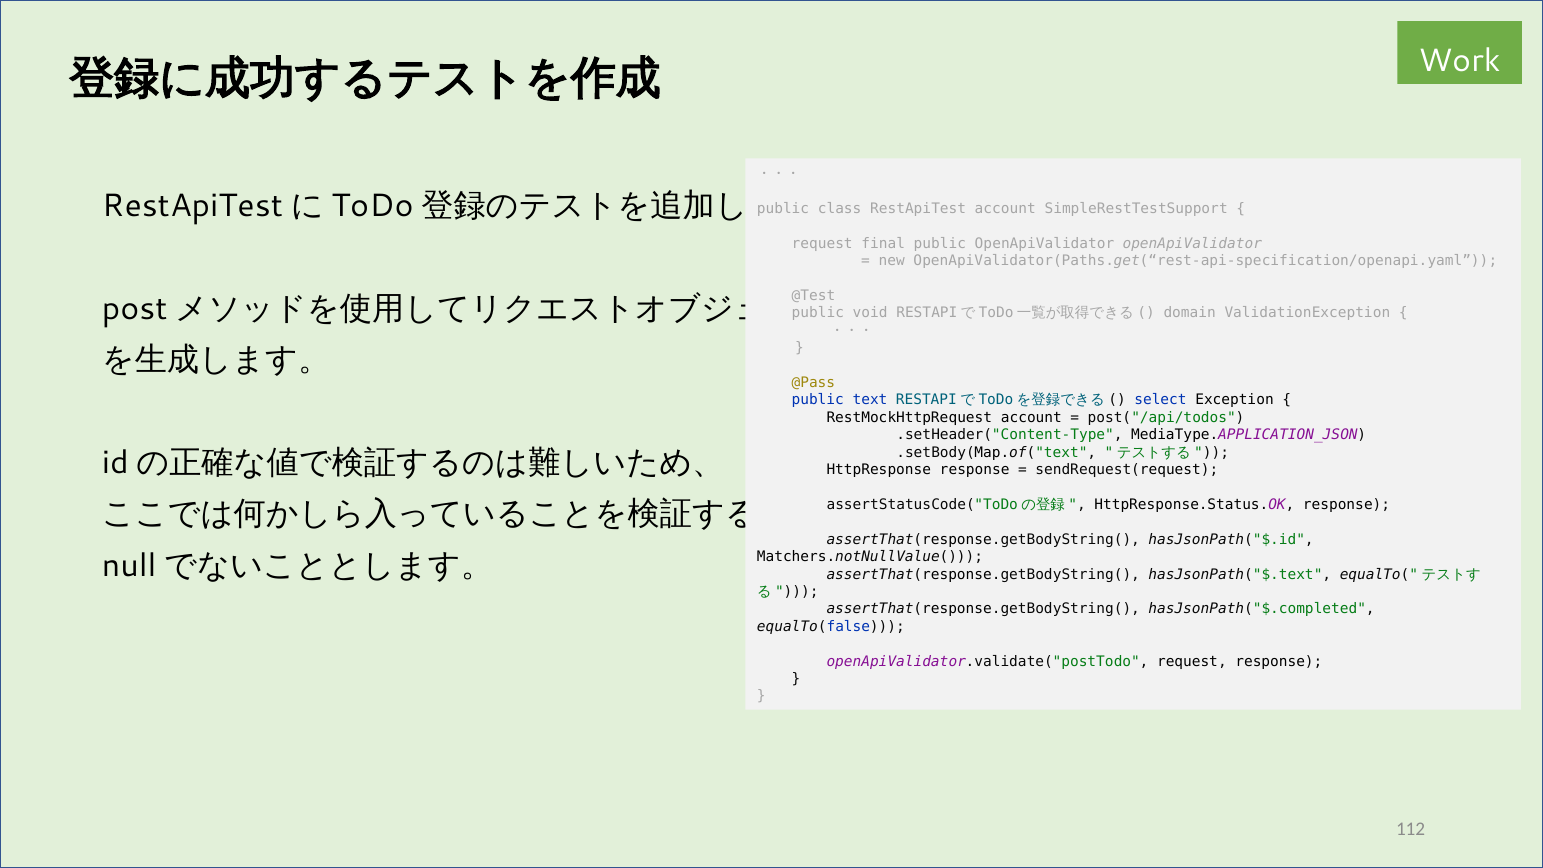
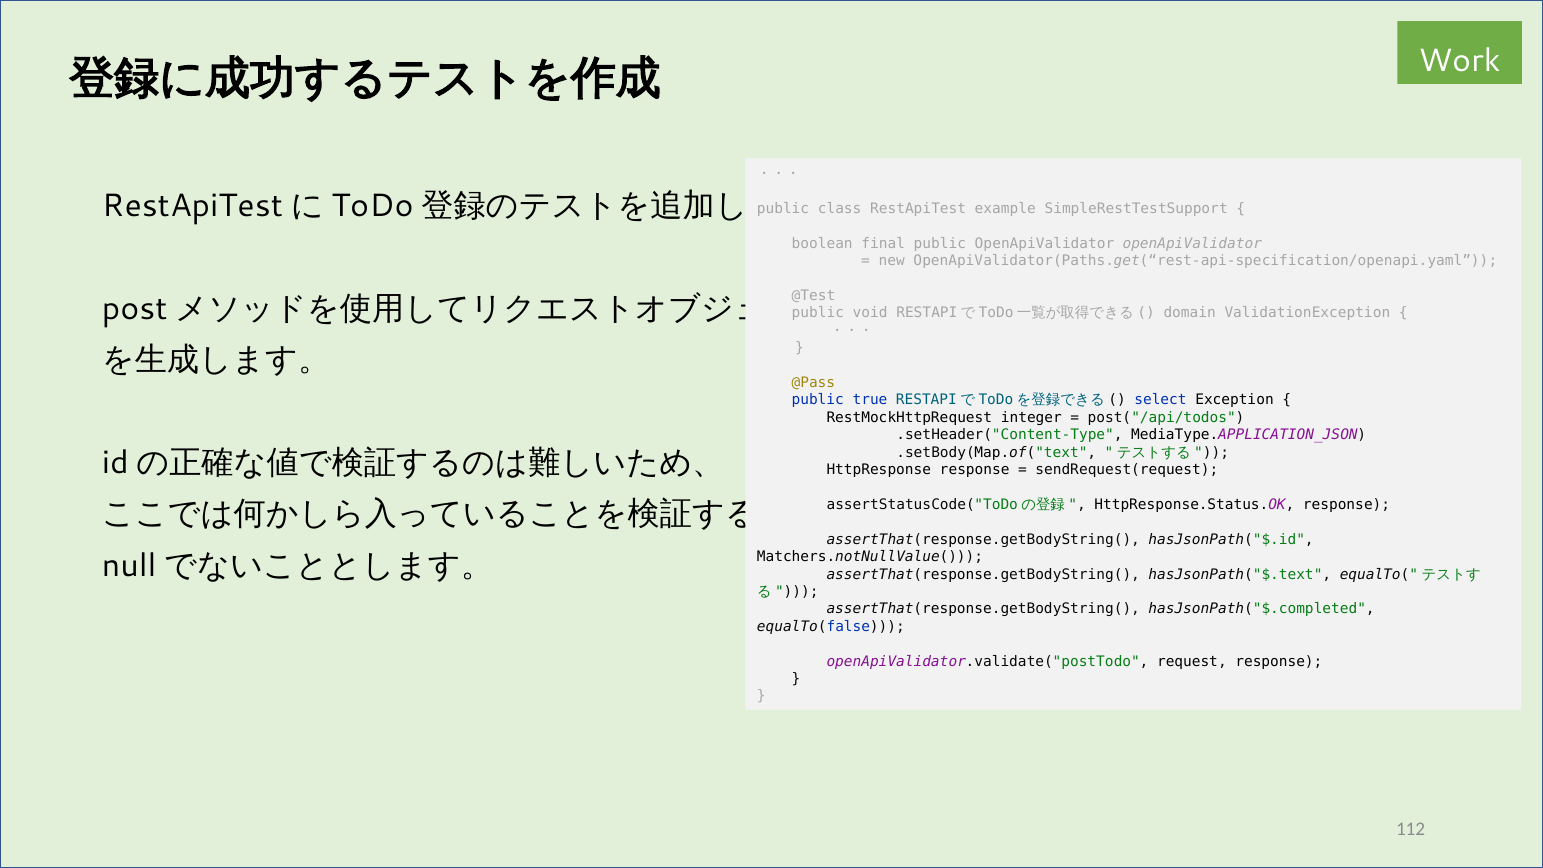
RestApiTest account: account -> example (1005, 209)
request: request -> boolean (822, 244)
text: text -> true (870, 400)
RestMockHttpRequest account: account -> integer (1031, 418)
